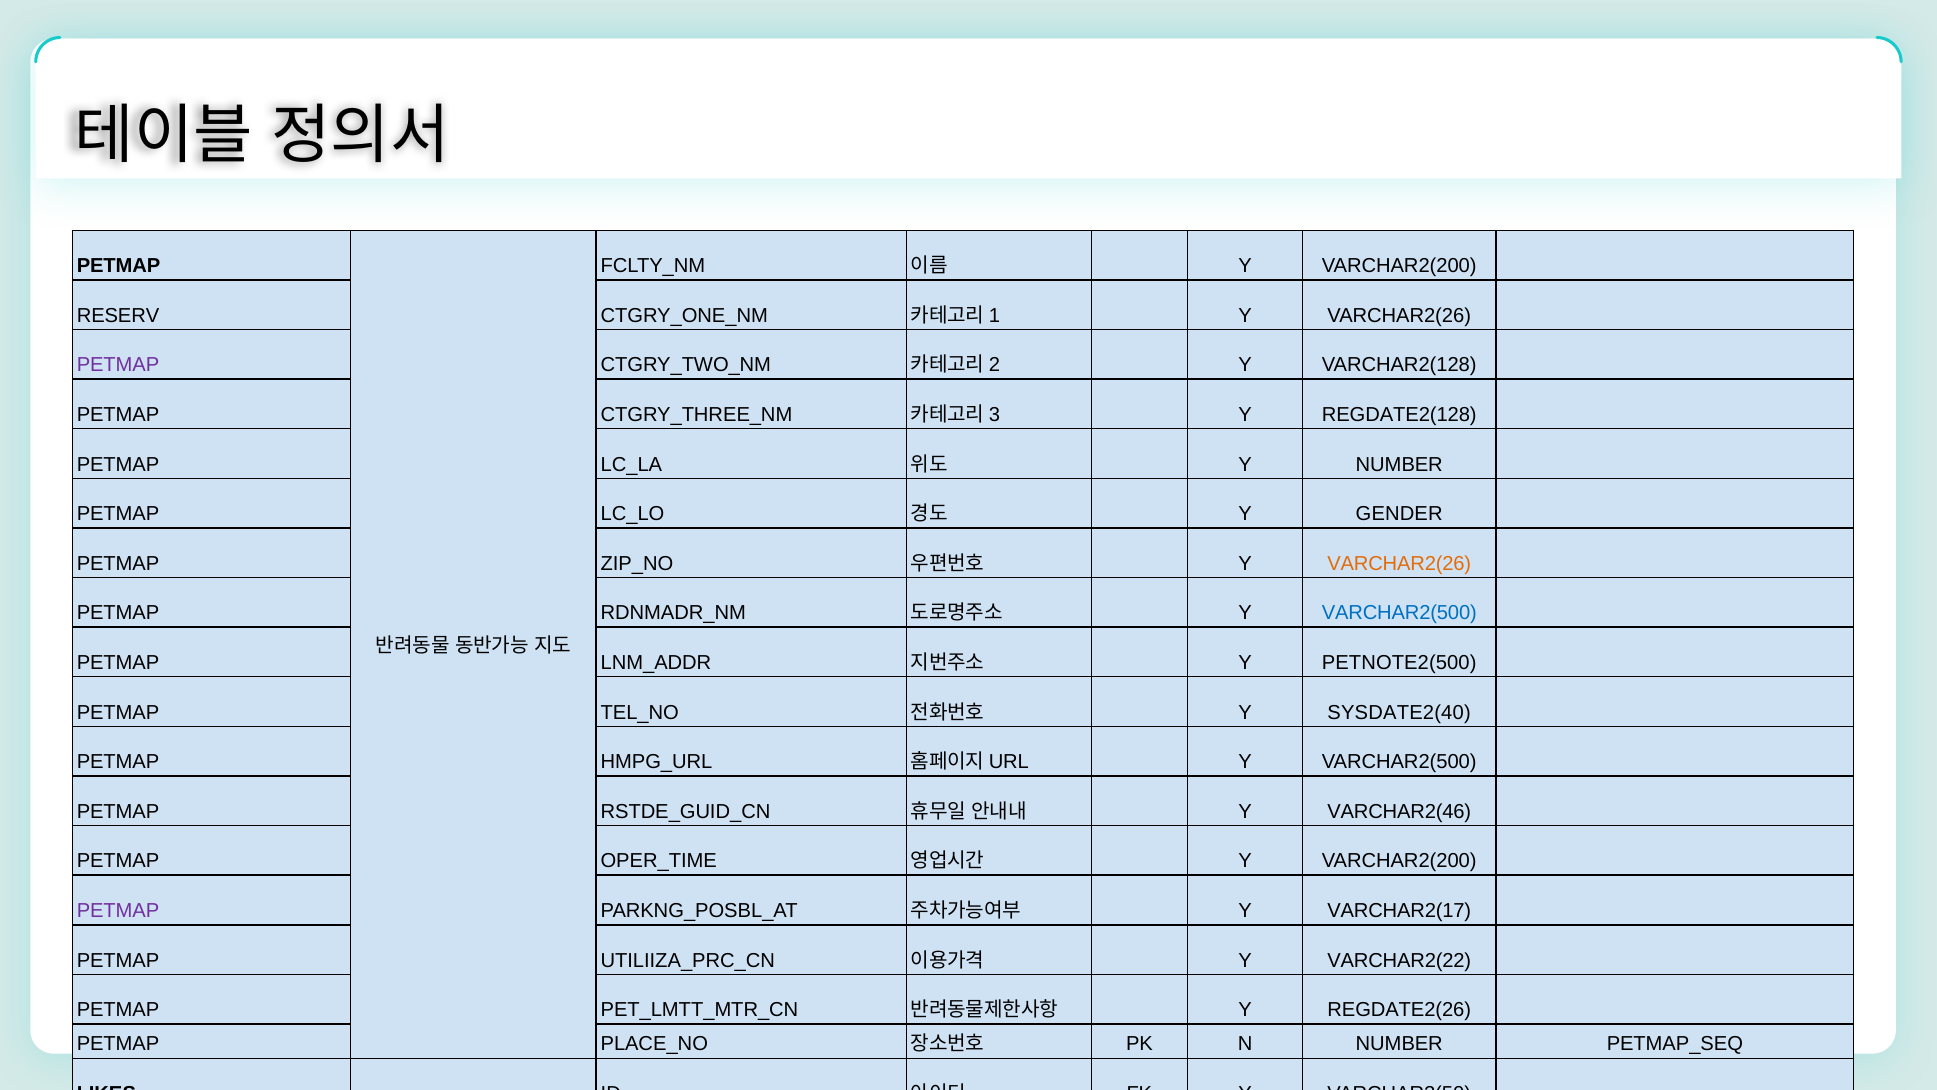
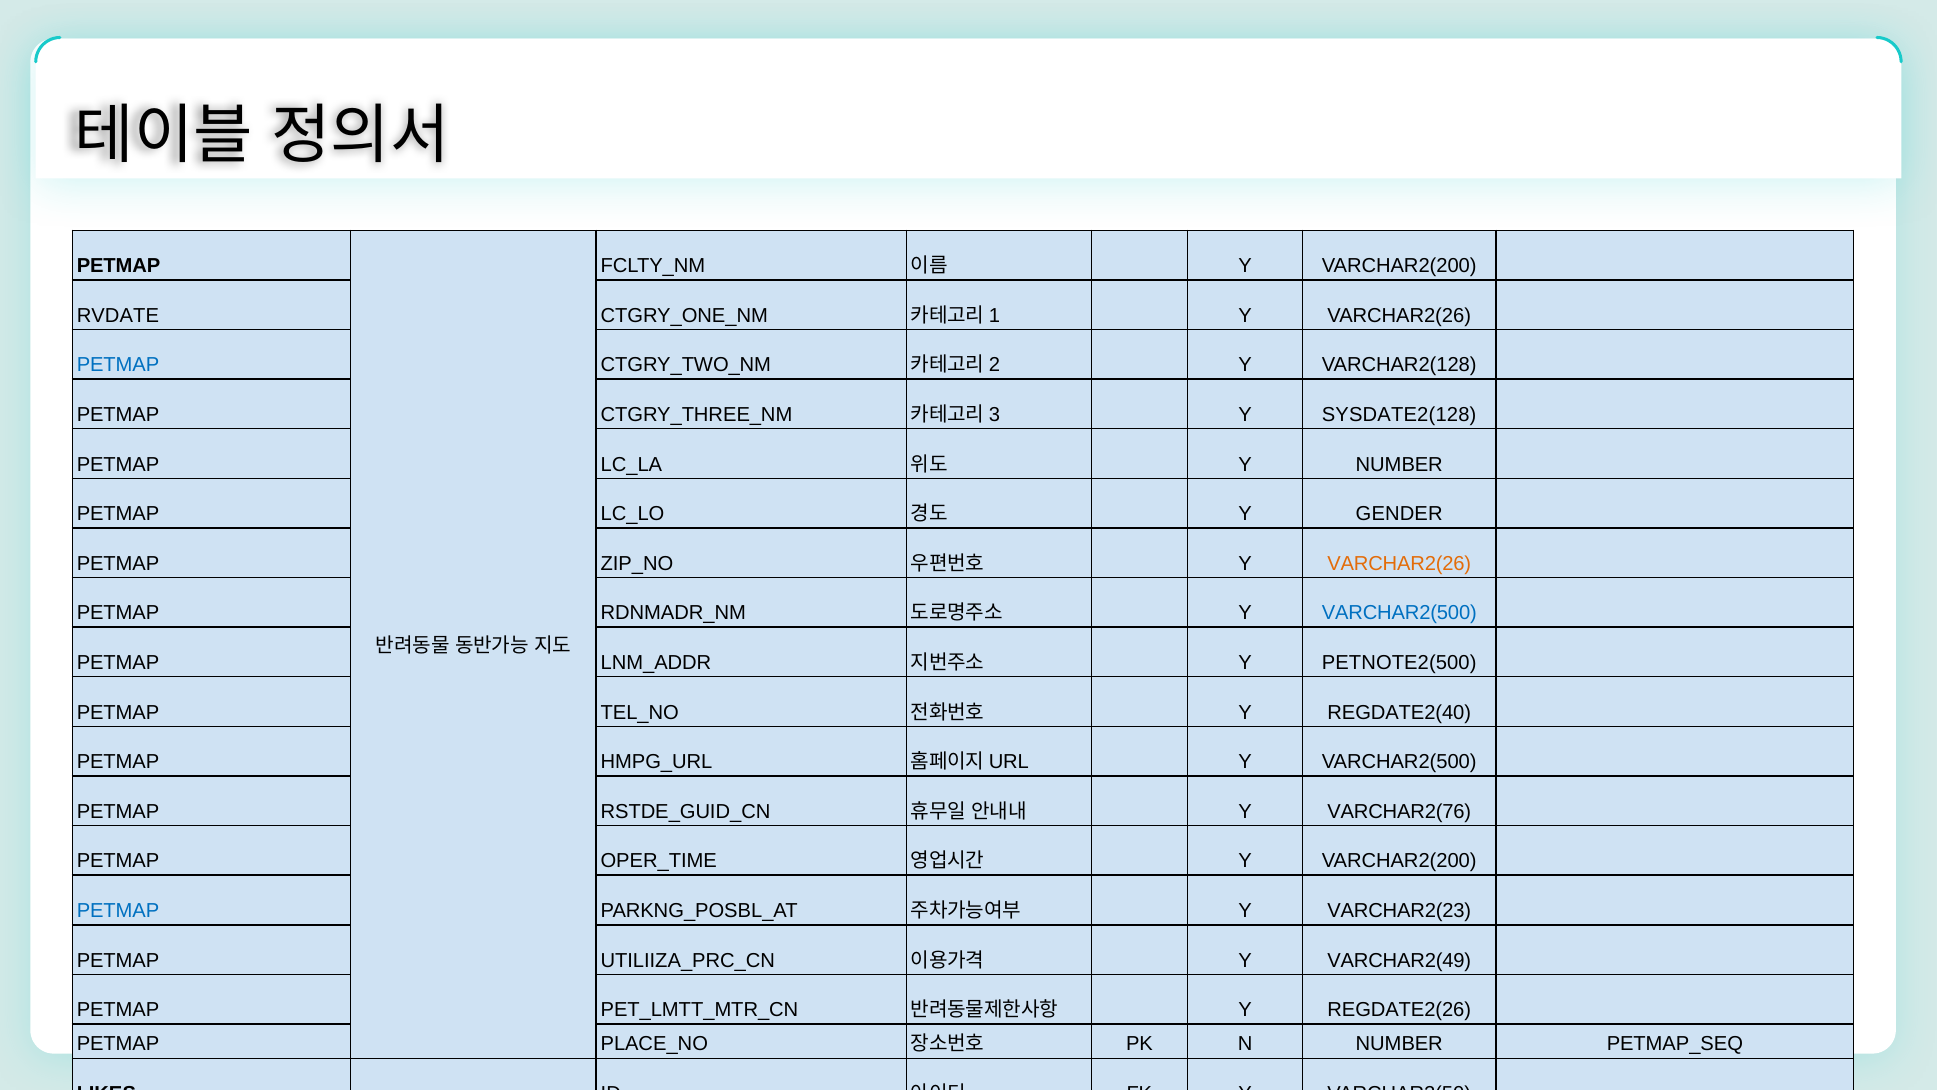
RESERV: RESERV -> RVDATE (118, 315)
PETMAP colour: purple -> blue (118, 365)
REGDATE2(128: REGDATE2(128 -> SYSDATE2(128 (1399, 415)
SYSDATE2(40: SYSDATE2(40 -> REGDATE2(40 (1399, 712)
VARCHAR2(46: VARCHAR2(46 -> VARCHAR2(76 (1399, 811)
PETMAP colour: purple -> blue (118, 910)
VARCHAR2(17: VARCHAR2(17 -> VARCHAR2(23 (1399, 910)
VARCHAR2(22: VARCHAR2(22 -> VARCHAR2(49 (1399, 960)
